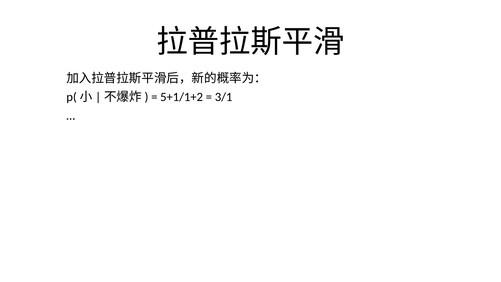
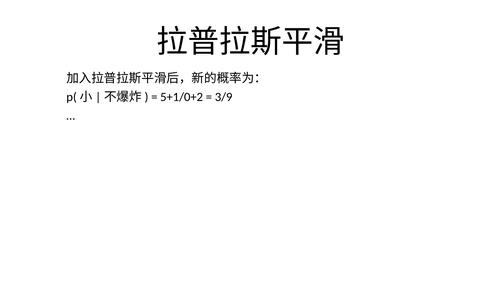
5+1/1+2: 5+1/1+2 -> 5+1/0+2 (182, 97)
3/1: 3/1 -> 3/9 (224, 97)
